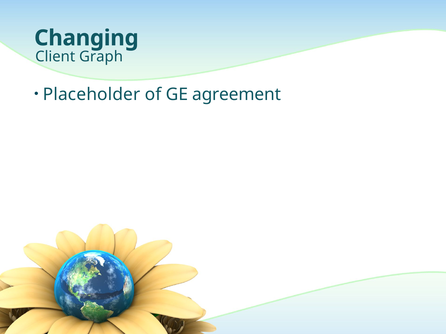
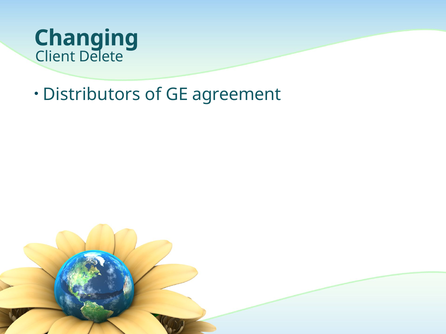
Graph: Graph -> Delete (101, 57)
Placeholder: Placeholder -> Distributors (92, 95)
